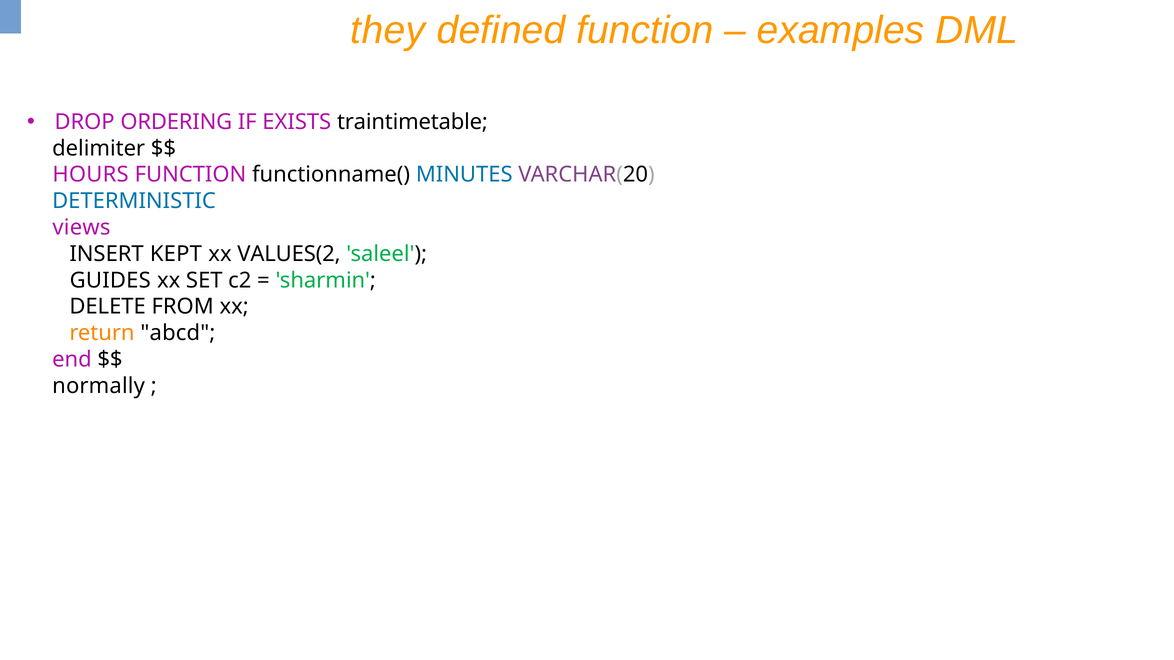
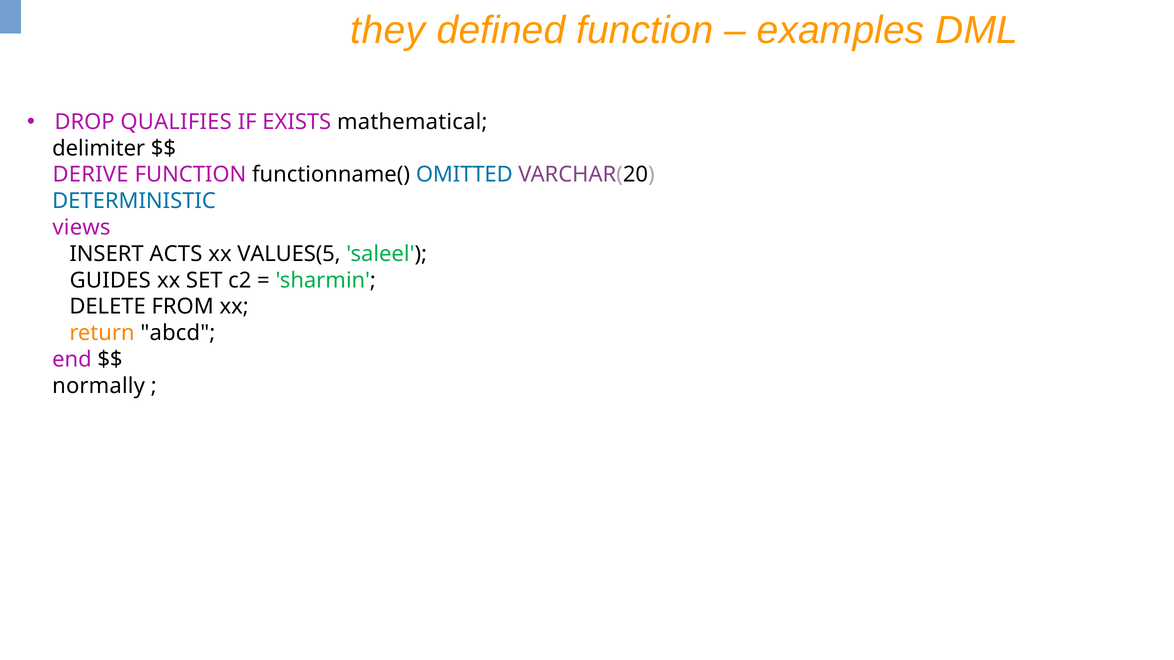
ORDERING: ORDERING -> QUALIFIES (176, 122)
traintimetable: traintimetable -> mathematical (412, 122)
HOURS: HOURS -> DERIVE (91, 175)
MINUTES: MINUTES -> OMITTED (464, 175)
KEPT: KEPT -> ACTS (176, 254)
VALUES(2: VALUES(2 -> VALUES(5 (289, 254)
